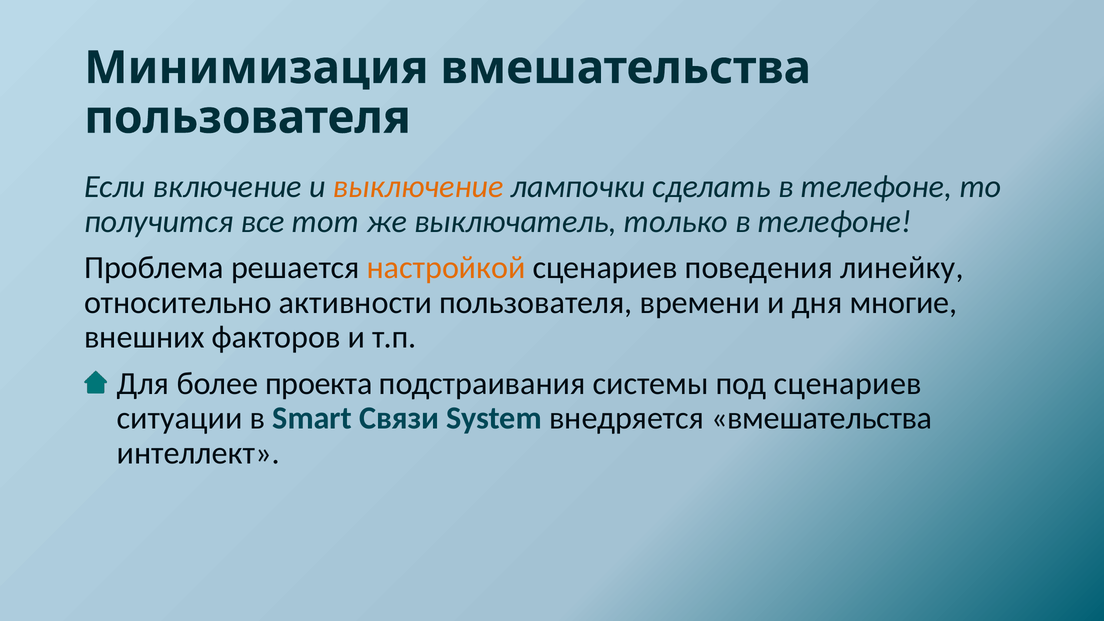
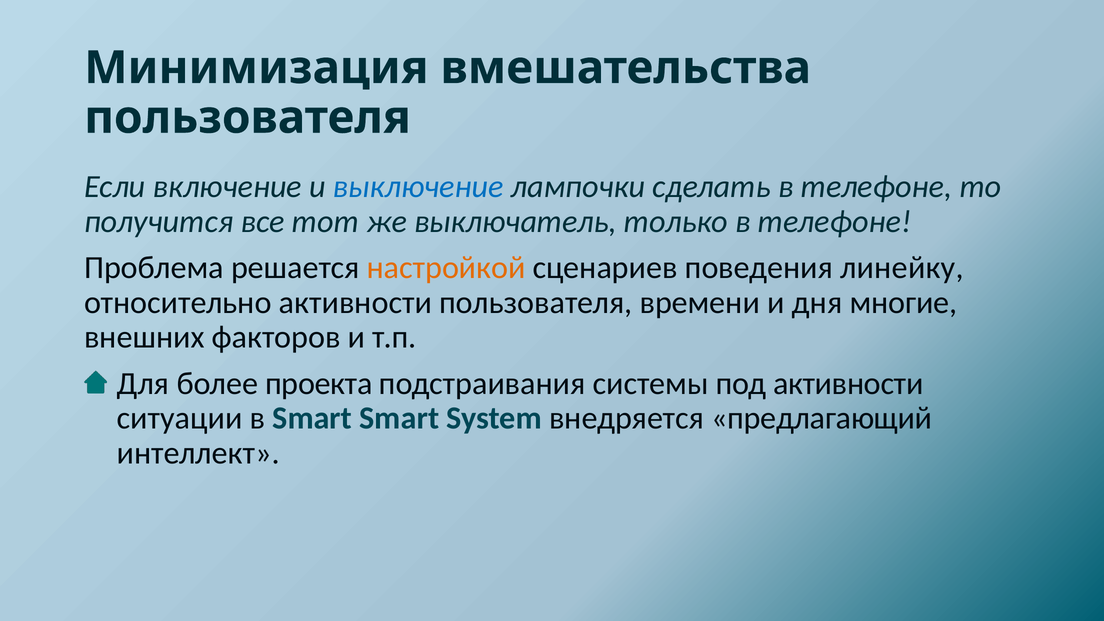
выключение colour: orange -> blue (418, 187)
под сценариев: сценариев -> активности (848, 384)
Smart Связи: Связи -> Smart (399, 418)
внедряется вмешательства: вмешательства -> предлагающий (822, 418)
